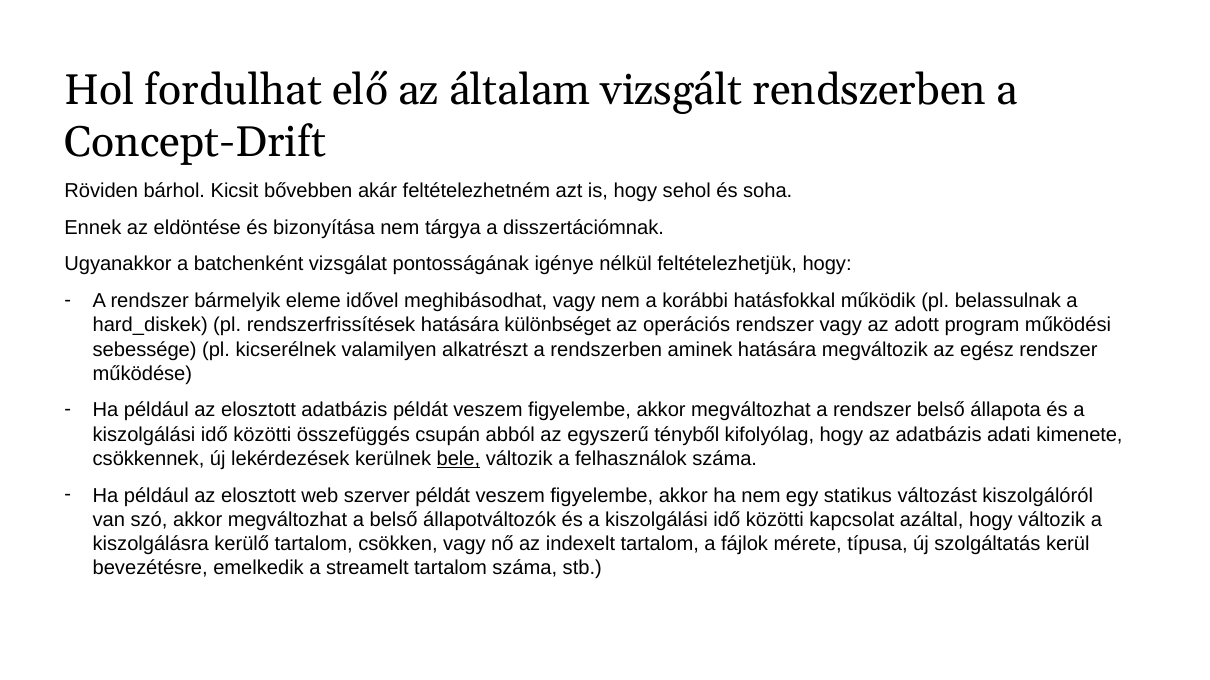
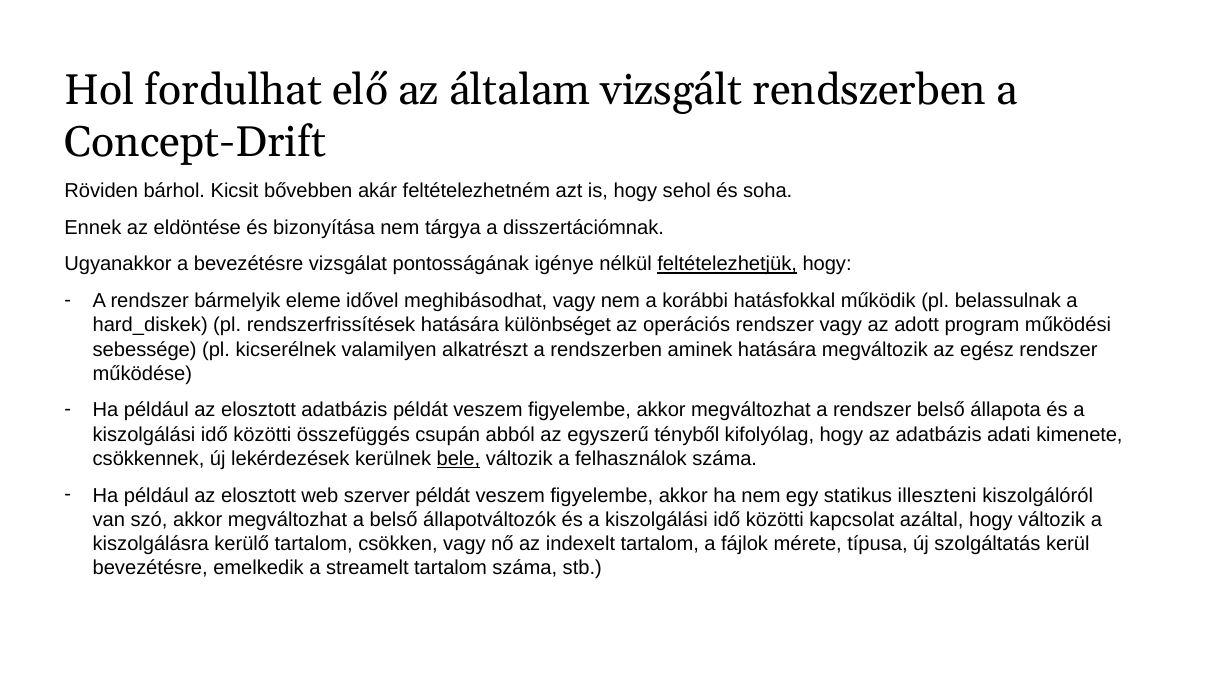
a batchenként: batchenként -> bevezétésre (249, 265)
feltételezhetjük underline: none -> present (727, 265)
változást: változást -> illeszteni (937, 496)
